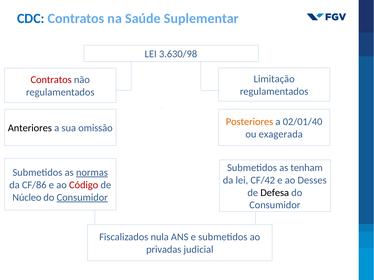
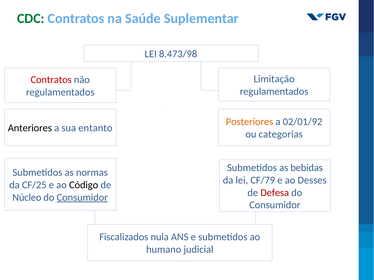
CDC colour: blue -> green (31, 19)
3.630/98: 3.630/98 -> 8.473/98 (178, 54)
02/01/40: 02/01/40 -> 02/01/92 (303, 122)
omissão: omissão -> entanto (95, 128)
exagerada: exagerada -> categorias (281, 134)
tenham: tenham -> bebidas (307, 168)
normas underline: present -> none (92, 173)
CF/42: CF/42 -> CF/79 (263, 180)
CF/86: CF/86 -> CF/25 (34, 185)
Código colour: red -> black (84, 185)
Defesa colour: black -> red (275, 193)
privadas: privadas -> humano (164, 250)
